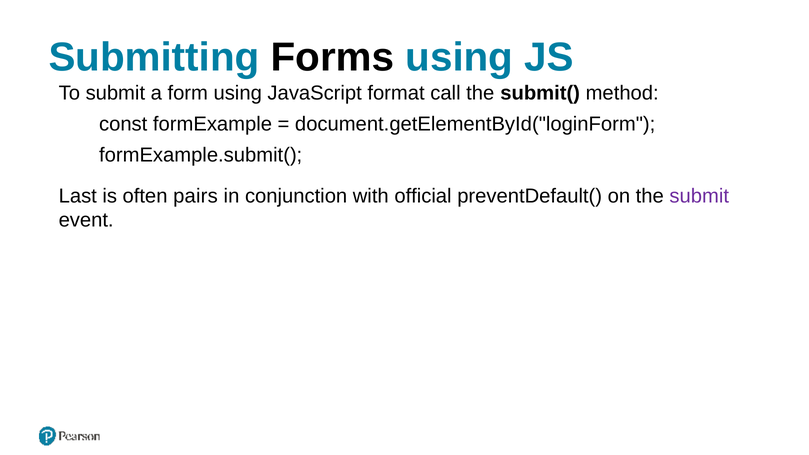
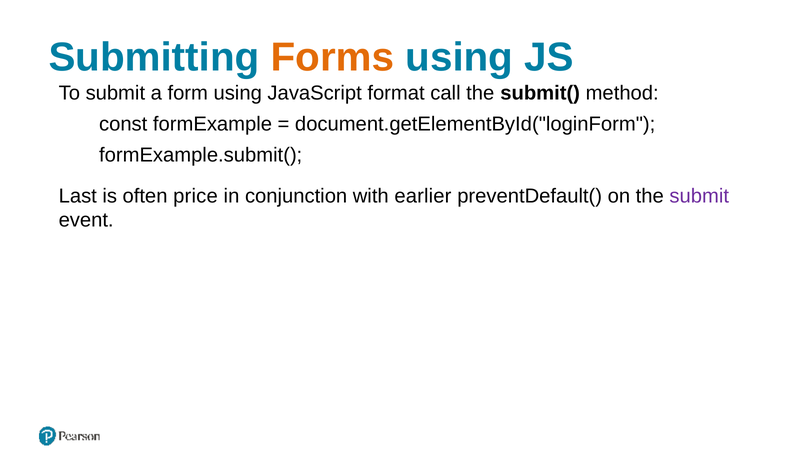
Forms colour: black -> orange (332, 58)
pairs: pairs -> price (195, 196)
official: official -> earlier (423, 196)
